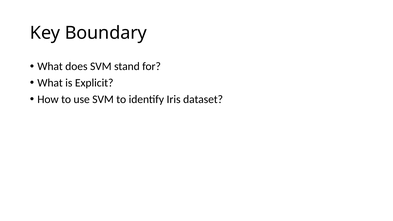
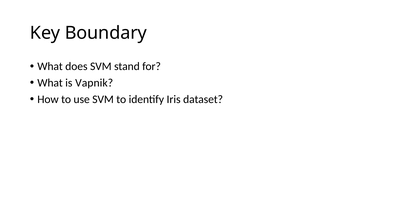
Explicit: Explicit -> Vapnik (94, 83)
